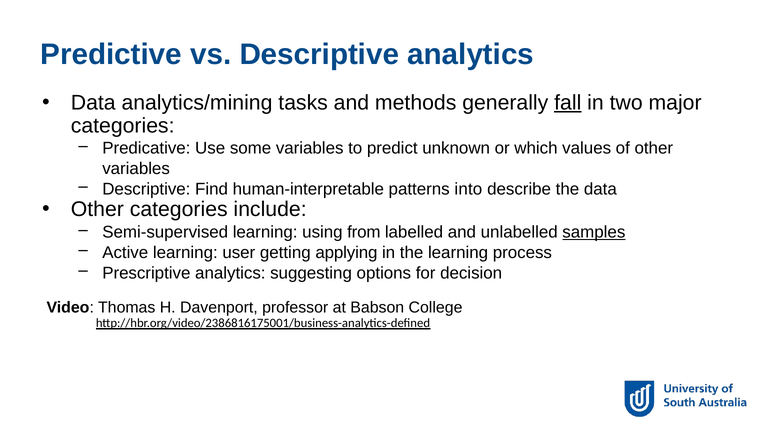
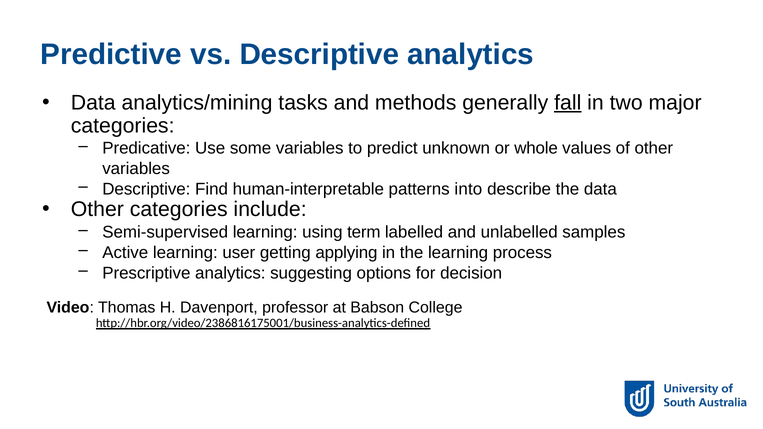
which: which -> whole (536, 148)
from: from -> term (364, 232)
samples underline: present -> none (594, 232)
